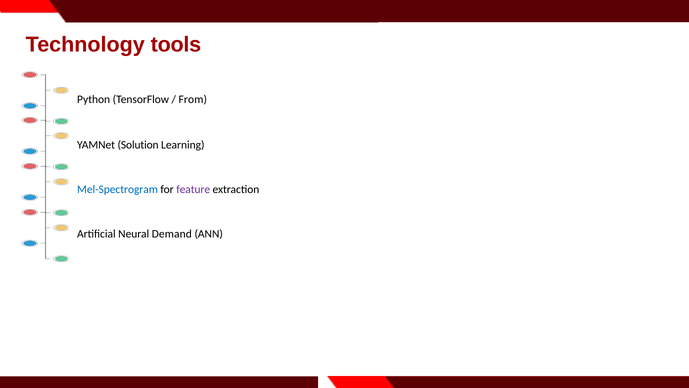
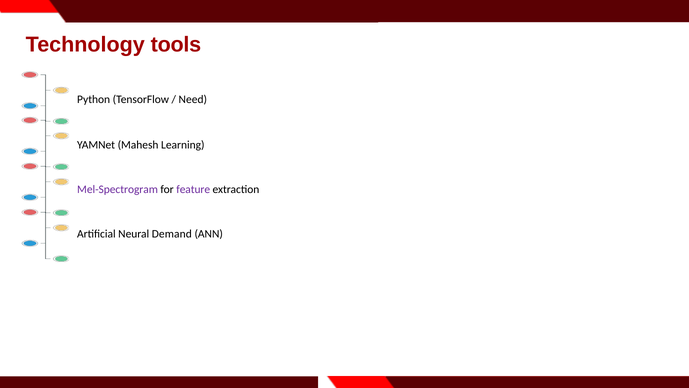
From: From -> Need (193, 99)
Solution: Solution -> Mahesh (138, 145)
Mel-Spectrogram colour: blue -> purple (118, 189)
